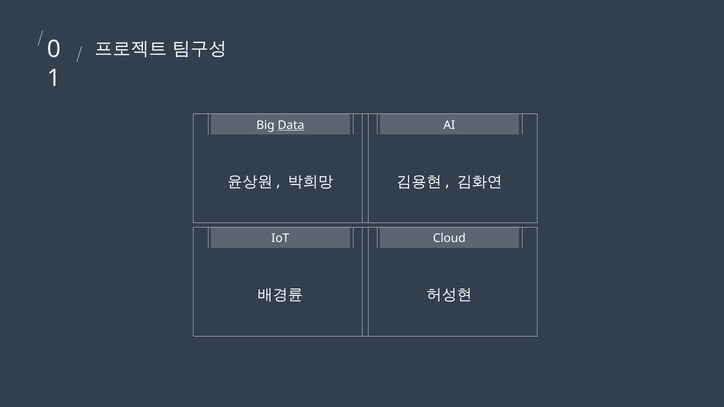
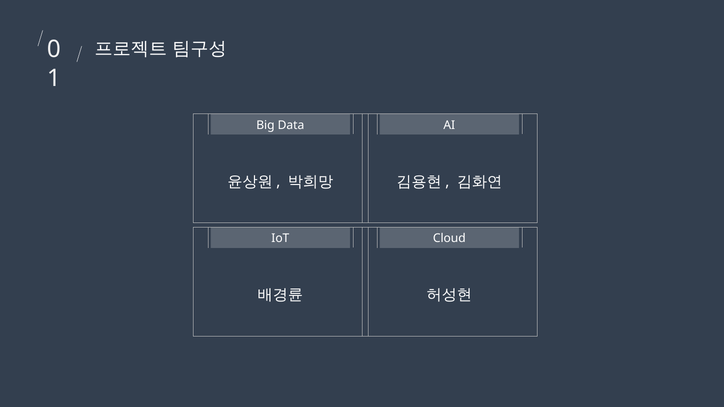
Data underline: present -> none (291, 125)
